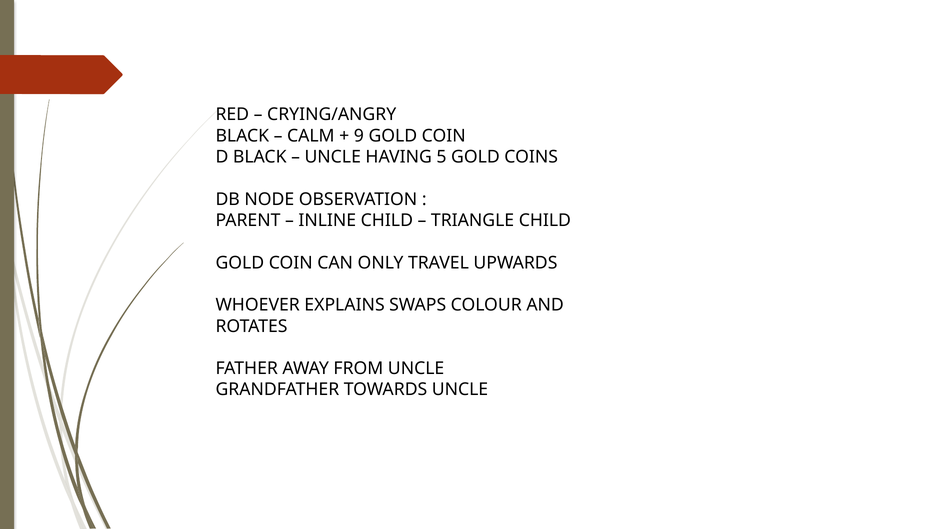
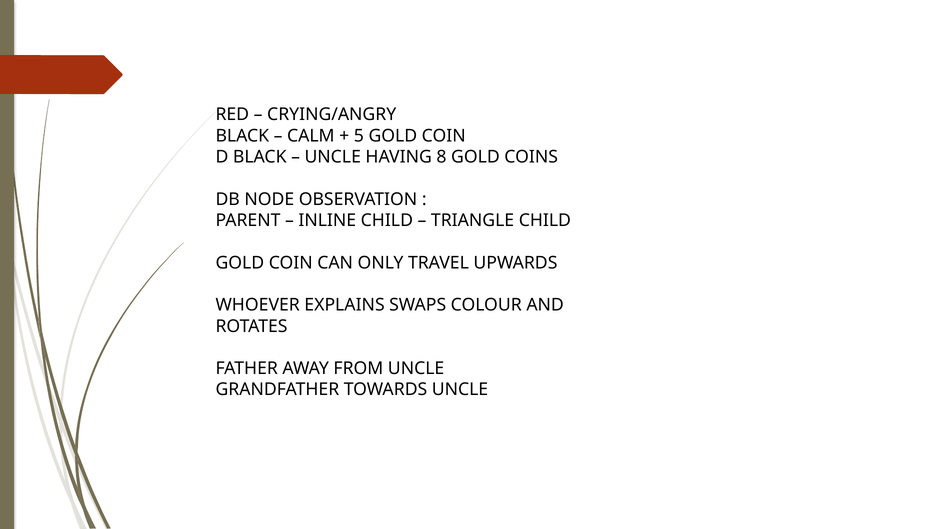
9: 9 -> 5 (359, 136)
5: 5 -> 8 (441, 157)
